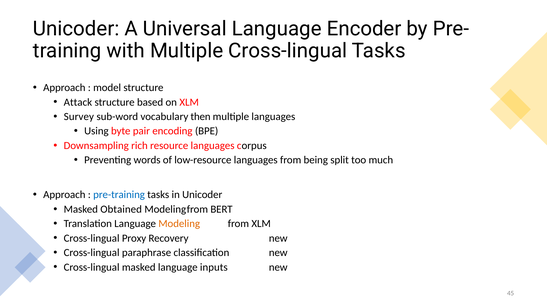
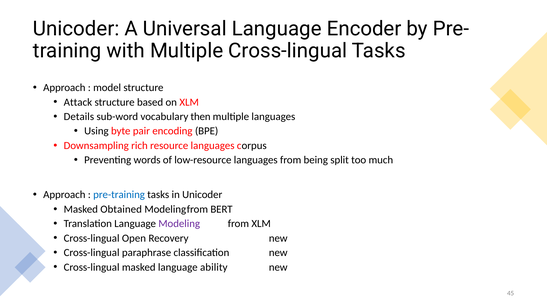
Survey: Survey -> Details (79, 117)
Modeling colour: orange -> purple (179, 224)
Proxy: Proxy -> Open (134, 239)
inputs: inputs -> ability (214, 268)
